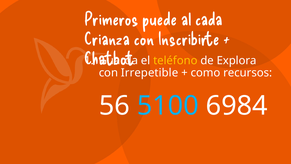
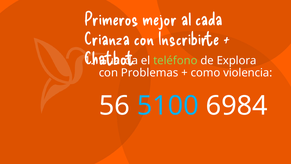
puede: puede -> mejor (160, 20)
teléfono colour: yellow -> light green (175, 60)
Irrepetible: Irrepetible -> Problemas (150, 73)
recursos: recursos -> violencia (248, 73)
